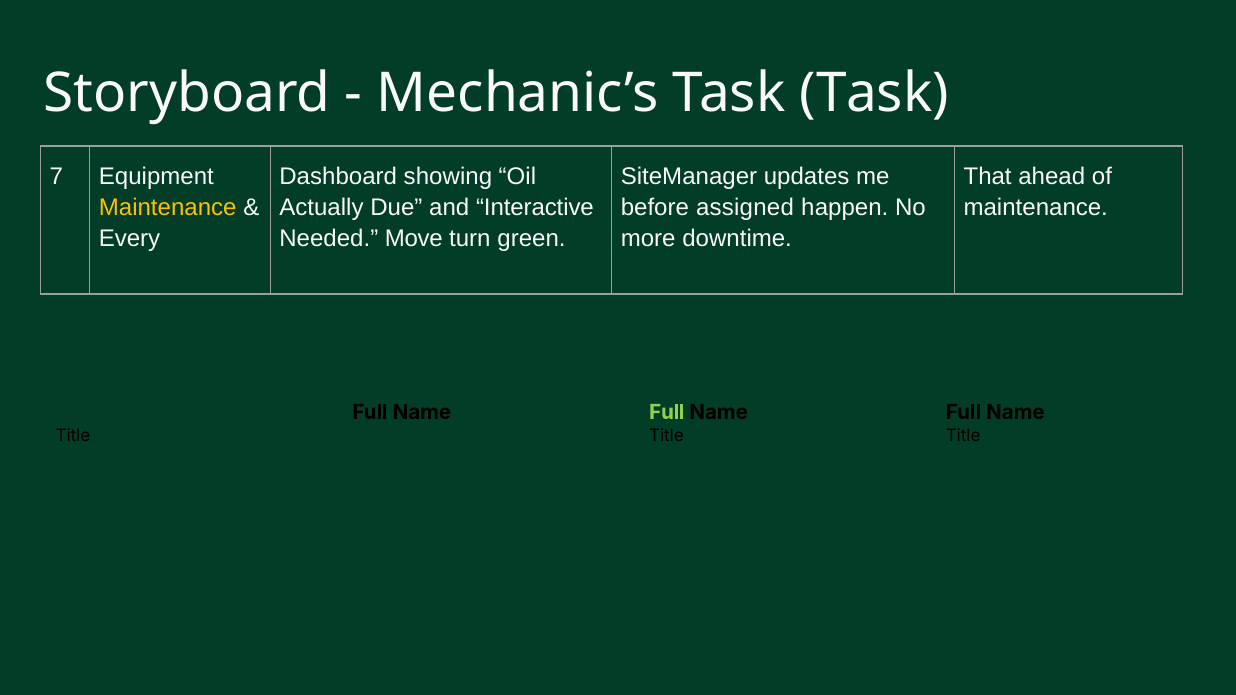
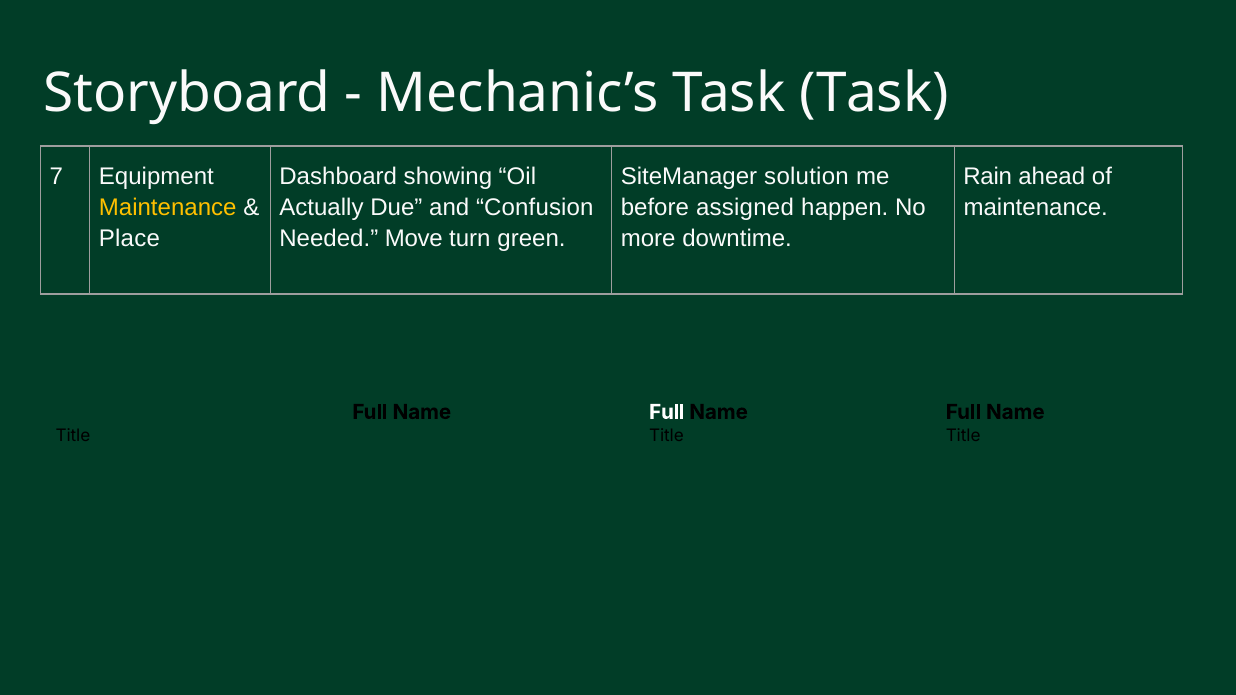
updates: updates -> solution (806, 176)
That: That -> Rain (988, 176)
Interactive: Interactive -> Confusion (535, 207)
Every: Every -> Place (129, 238)
Full colour: light green -> white (667, 412)
